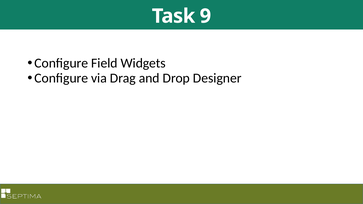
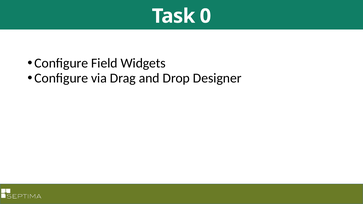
9: 9 -> 0 (205, 16)
